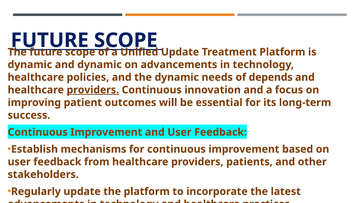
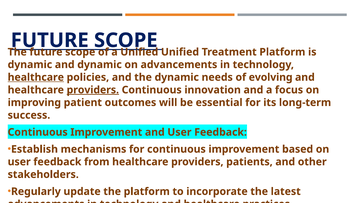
Update: Update -> Unified (180, 52)
healthcare underline: none -> present (36, 77)
depends: depends -> evolving (271, 77)
